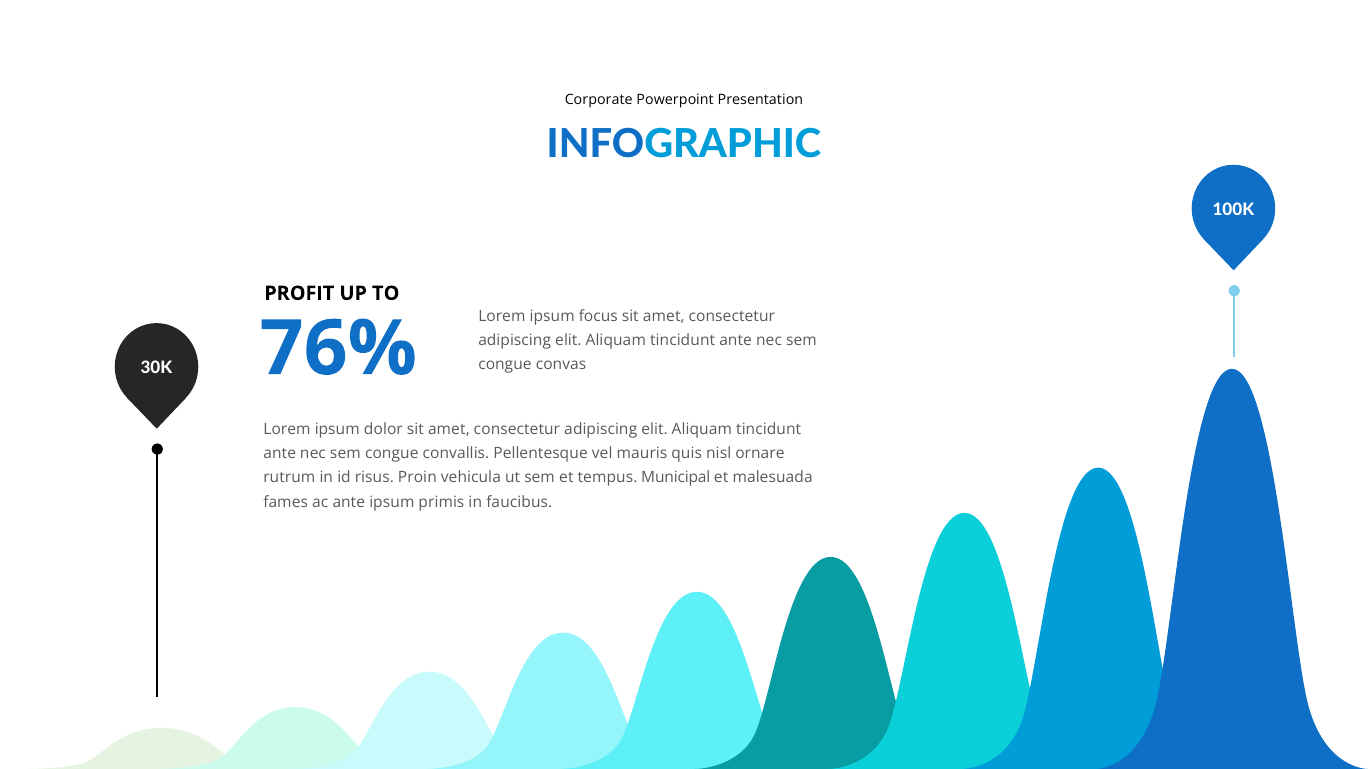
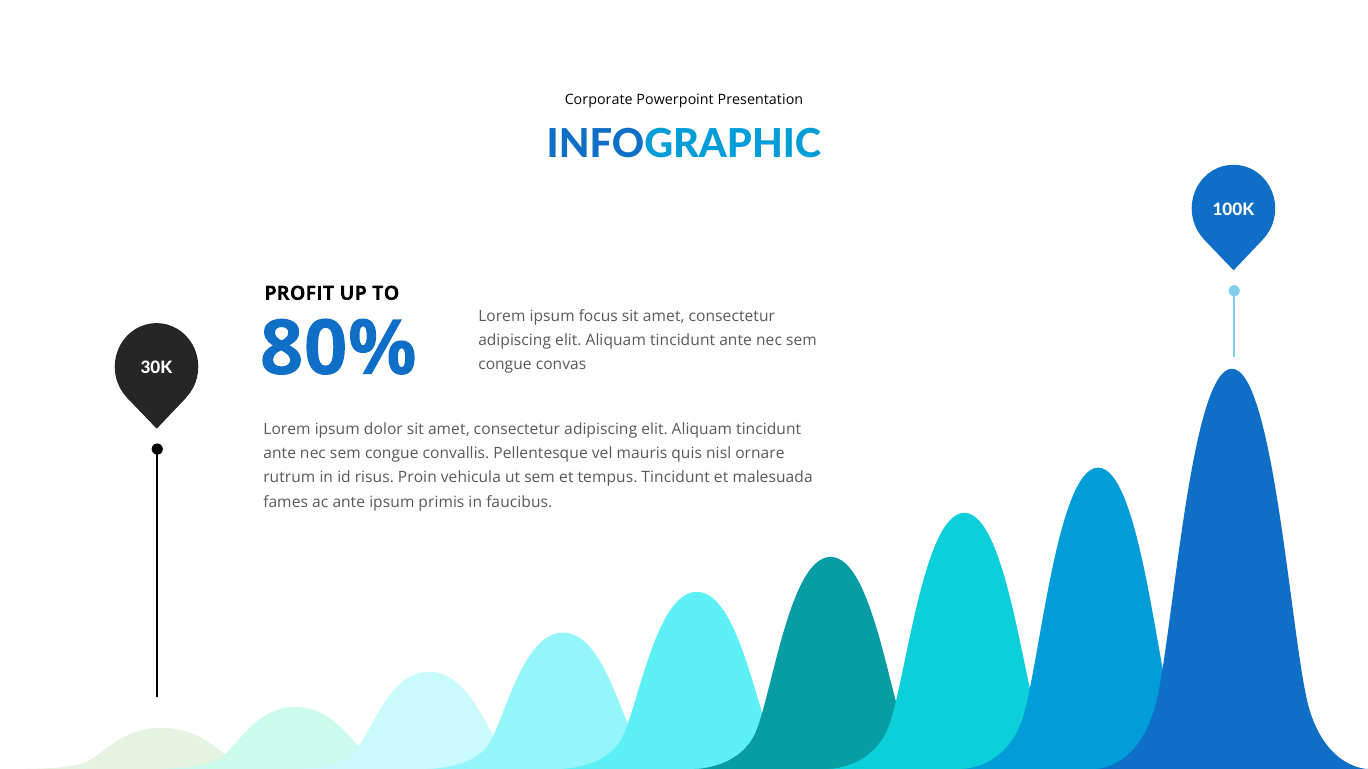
76%: 76% -> 80% (338, 349)
tempus Municipal: Municipal -> Tincidunt (676, 478)
